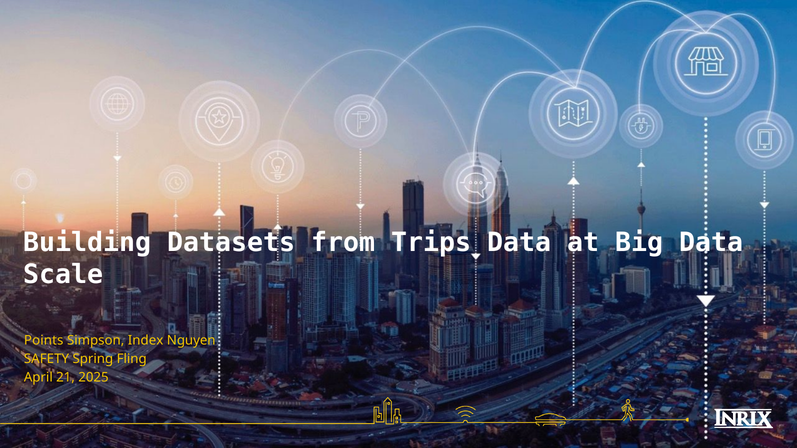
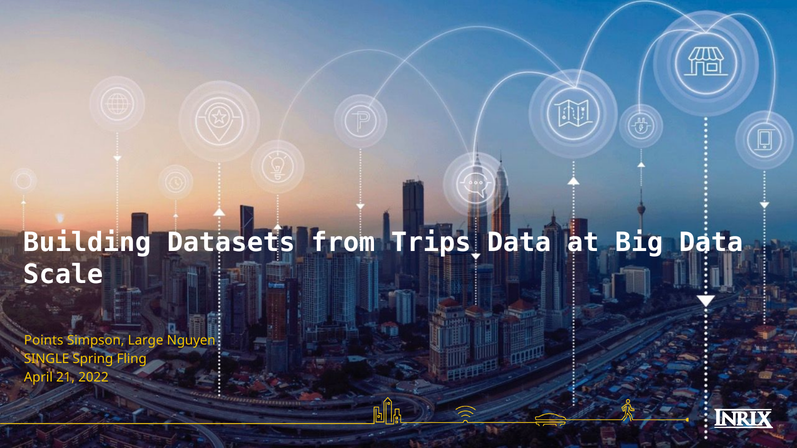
Index: Index -> Large (146, 341)
SAFETY: SAFETY -> SINGLE (47, 359)
2025: 2025 -> 2022 (93, 378)
